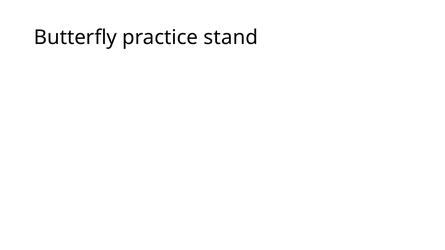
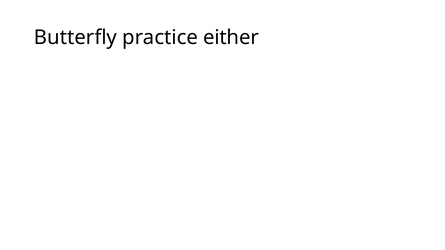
stand: stand -> either (231, 37)
